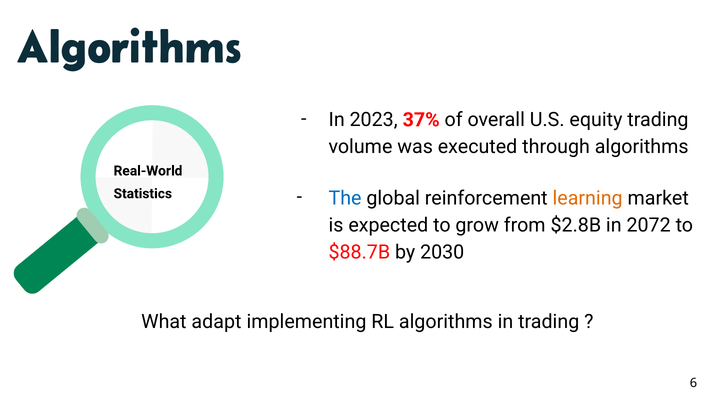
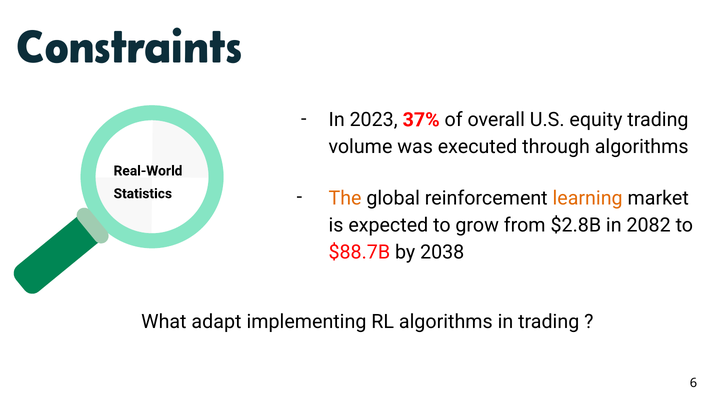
Algorithms: Algorithms -> Constraints (129, 48)
The colour: blue -> orange (345, 198)
2072: 2072 -> 2082 (649, 225)
2030: 2030 -> 2038 (442, 252)
